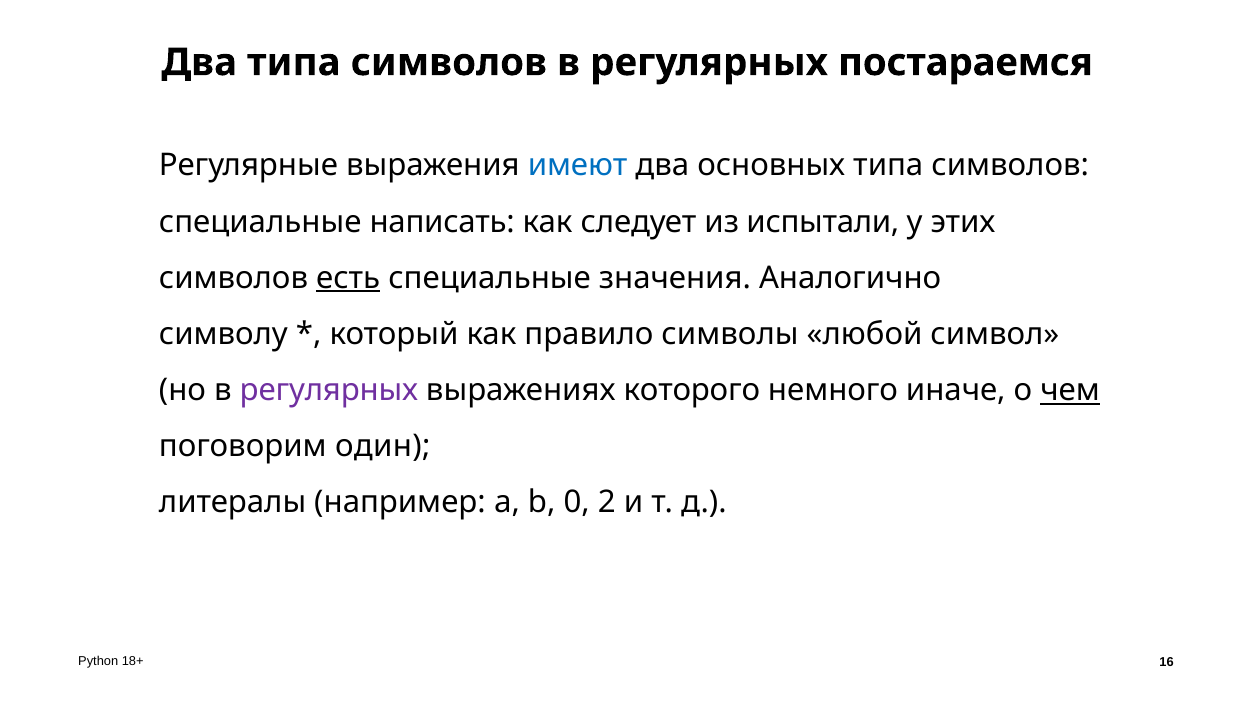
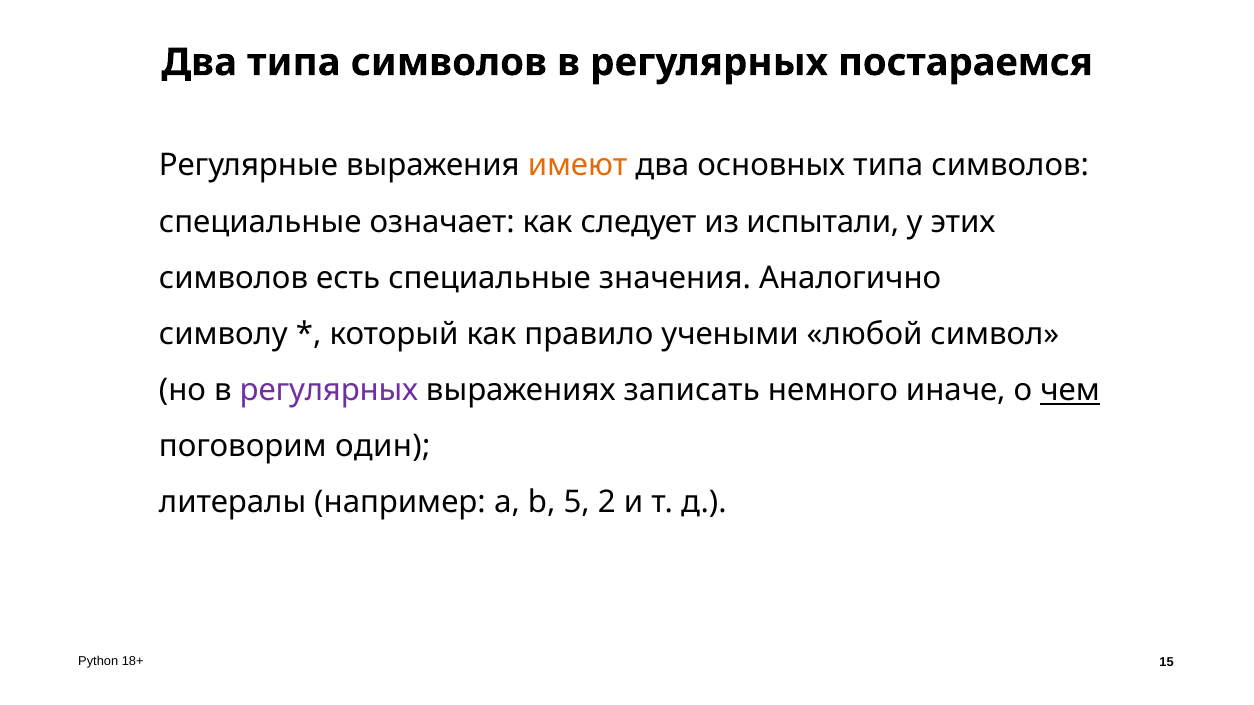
имеют colour: blue -> orange (578, 166)
написать: написать -> означает (442, 222)
есть underline: present -> none (348, 278)
символы: символы -> учеными (730, 334)
которого: которого -> записать (692, 390)
0: 0 -> 5 (577, 503)
16: 16 -> 15 (1167, 662)
